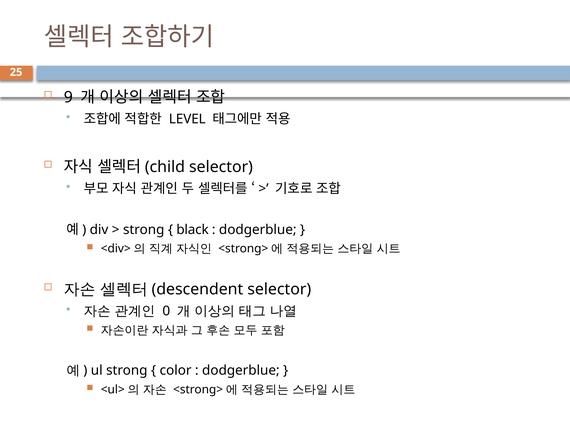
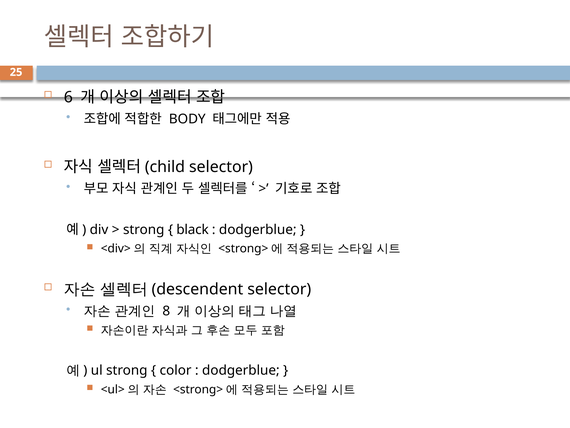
9: 9 -> 6 (68, 97)
LEVEL: LEVEL -> BODY (187, 119)
0: 0 -> 8 (166, 311)
